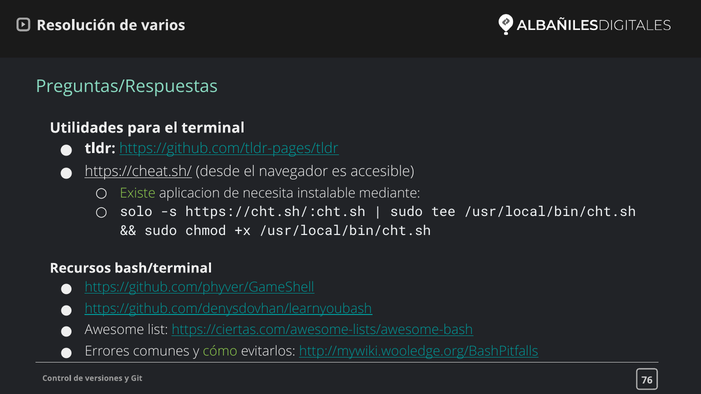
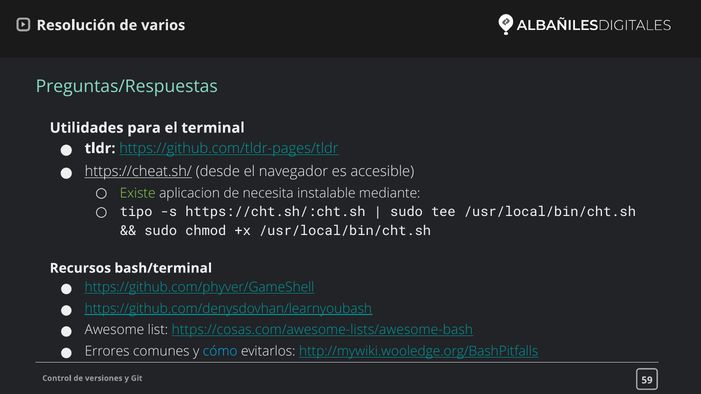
solo: solo -> tipo (136, 212)
https://ciertas.com/awesome-lists/awesome-bash: https://ciertas.com/awesome-lists/awesome-bash -> https://cosas.com/awesome-lists/awesome-bash (322, 330)
cómo colour: light green -> light blue (220, 352)
76: 76 -> 59 (647, 381)
